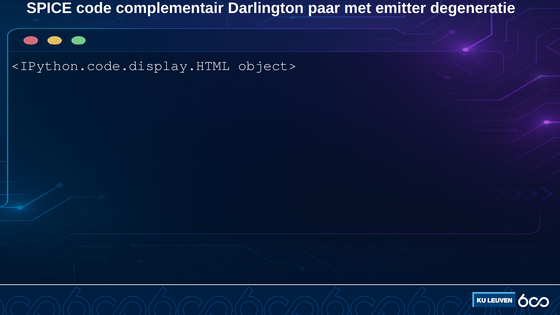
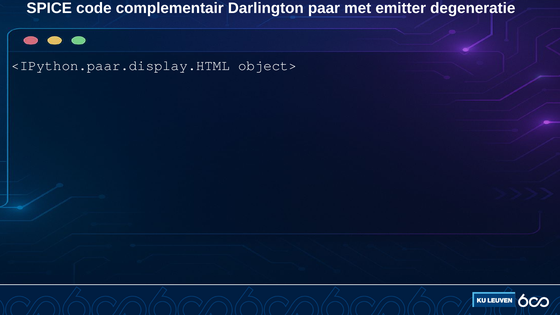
<IPython.code.display.HTML: <IPython.code.display.HTML -> <IPython.paar.display.HTML (121, 65)
